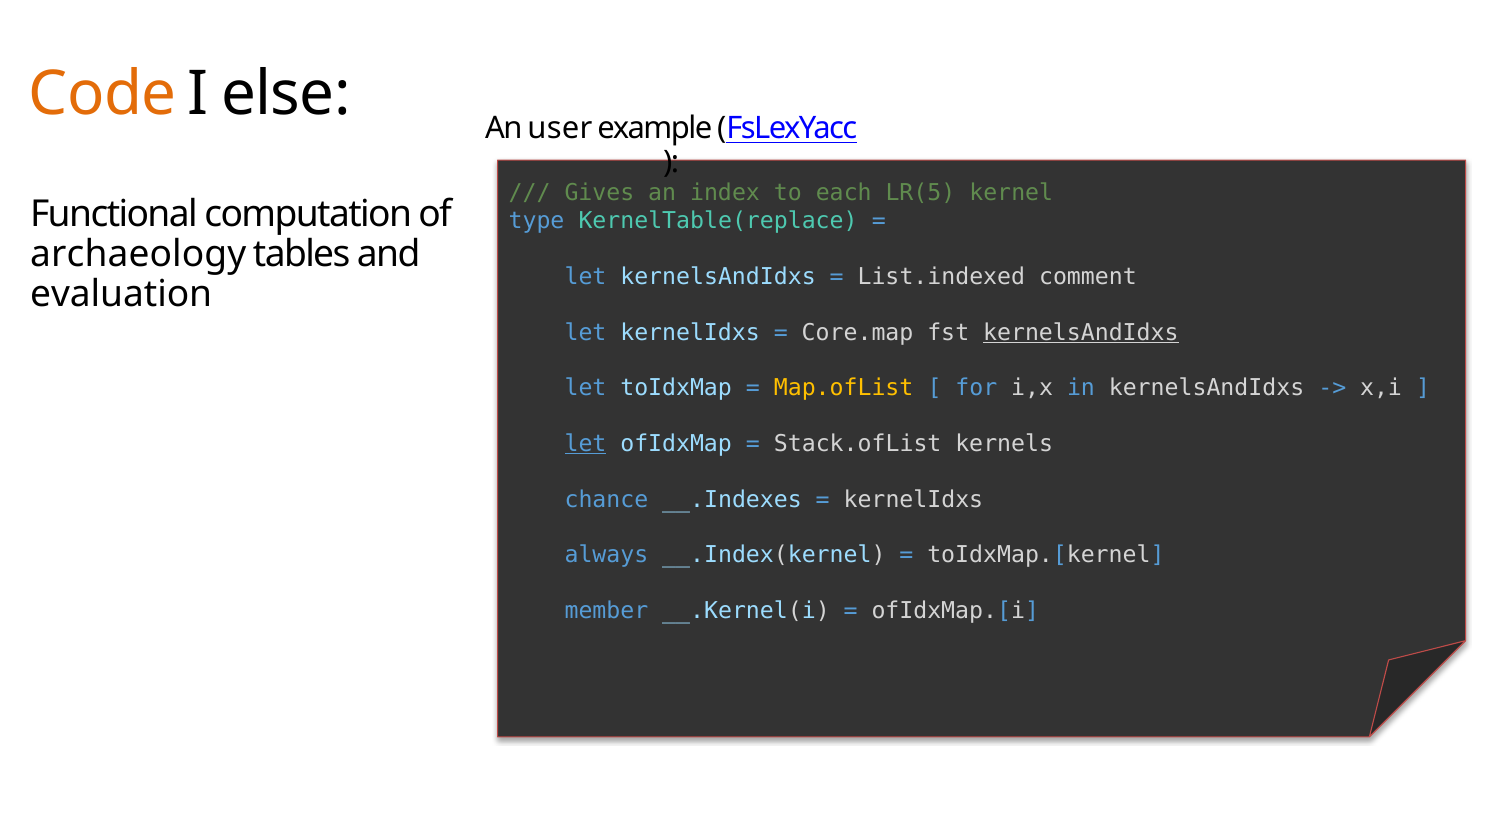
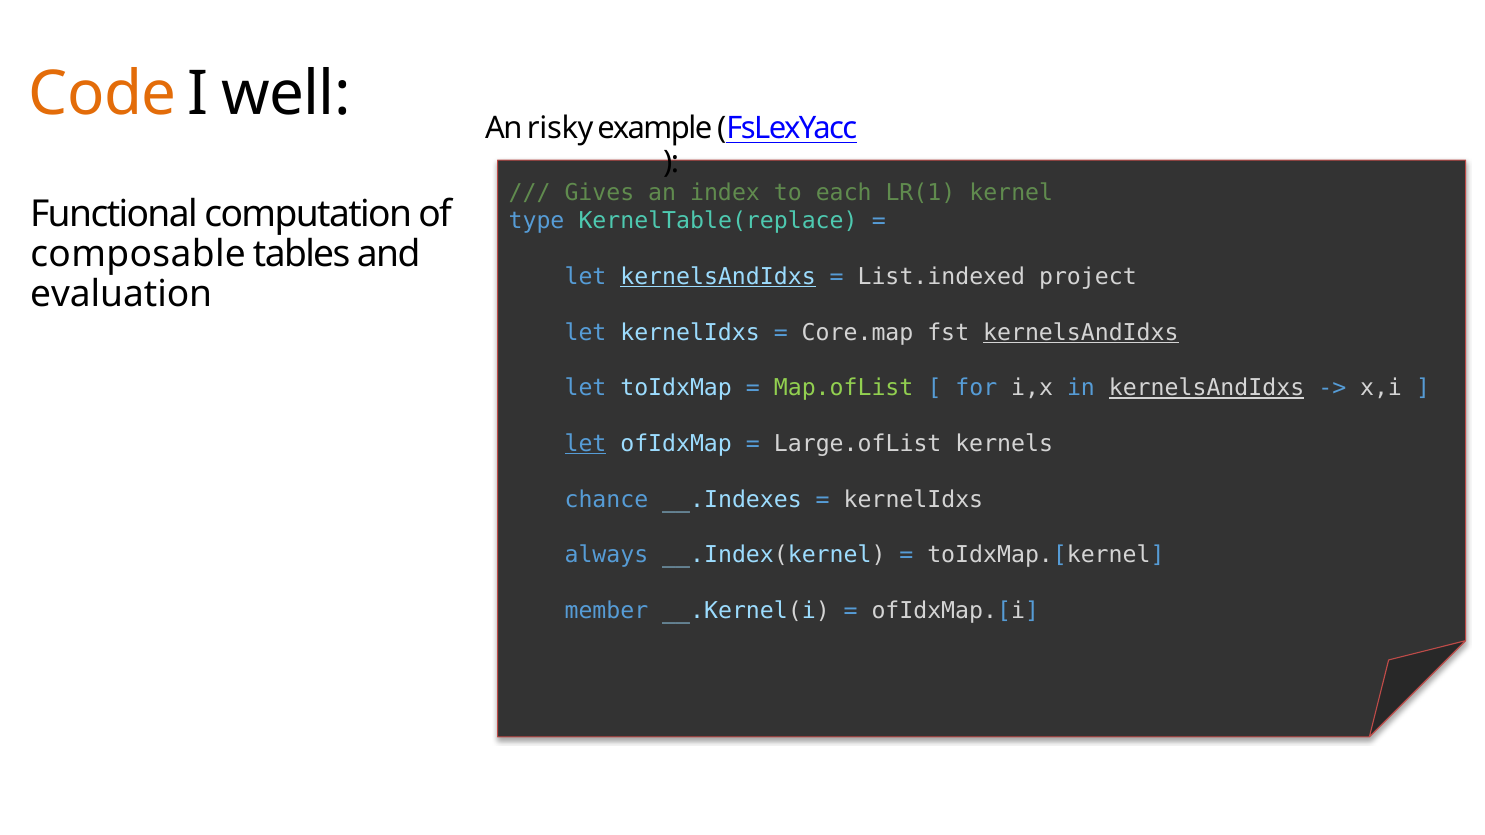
else: else -> well (286, 94)
user: user -> risky (560, 128)
LR(5: LR(5 -> LR(1 (920, 193)
archaeology: archaeology -> composable (138, 254)
kernelsAndIdxs underline: none -> present (718, 277)
comment: comment -> project (1088, 277)
Map.ofList colour: yellow -> light green (844, 388)
kernelsAndIdxs underline: none -> present (1207, 388)
Stack.ofList: Stack.ofList -> Large.ofList (858, 444)
